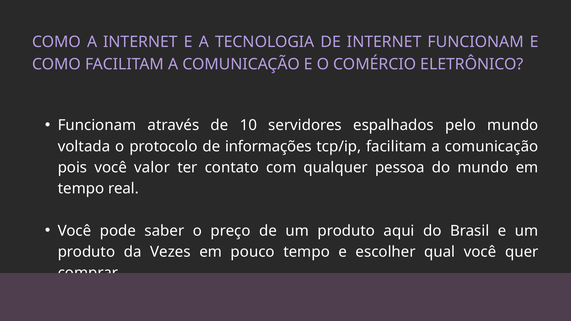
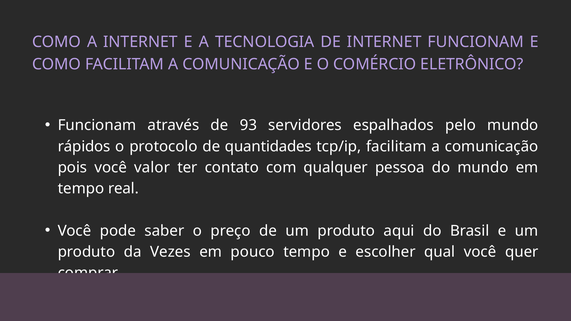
10: 10 -> 93 (248, 125)
voltada: voltada -> rápidos (84, 147)
informações: informações -> quantidades (268, 147)
